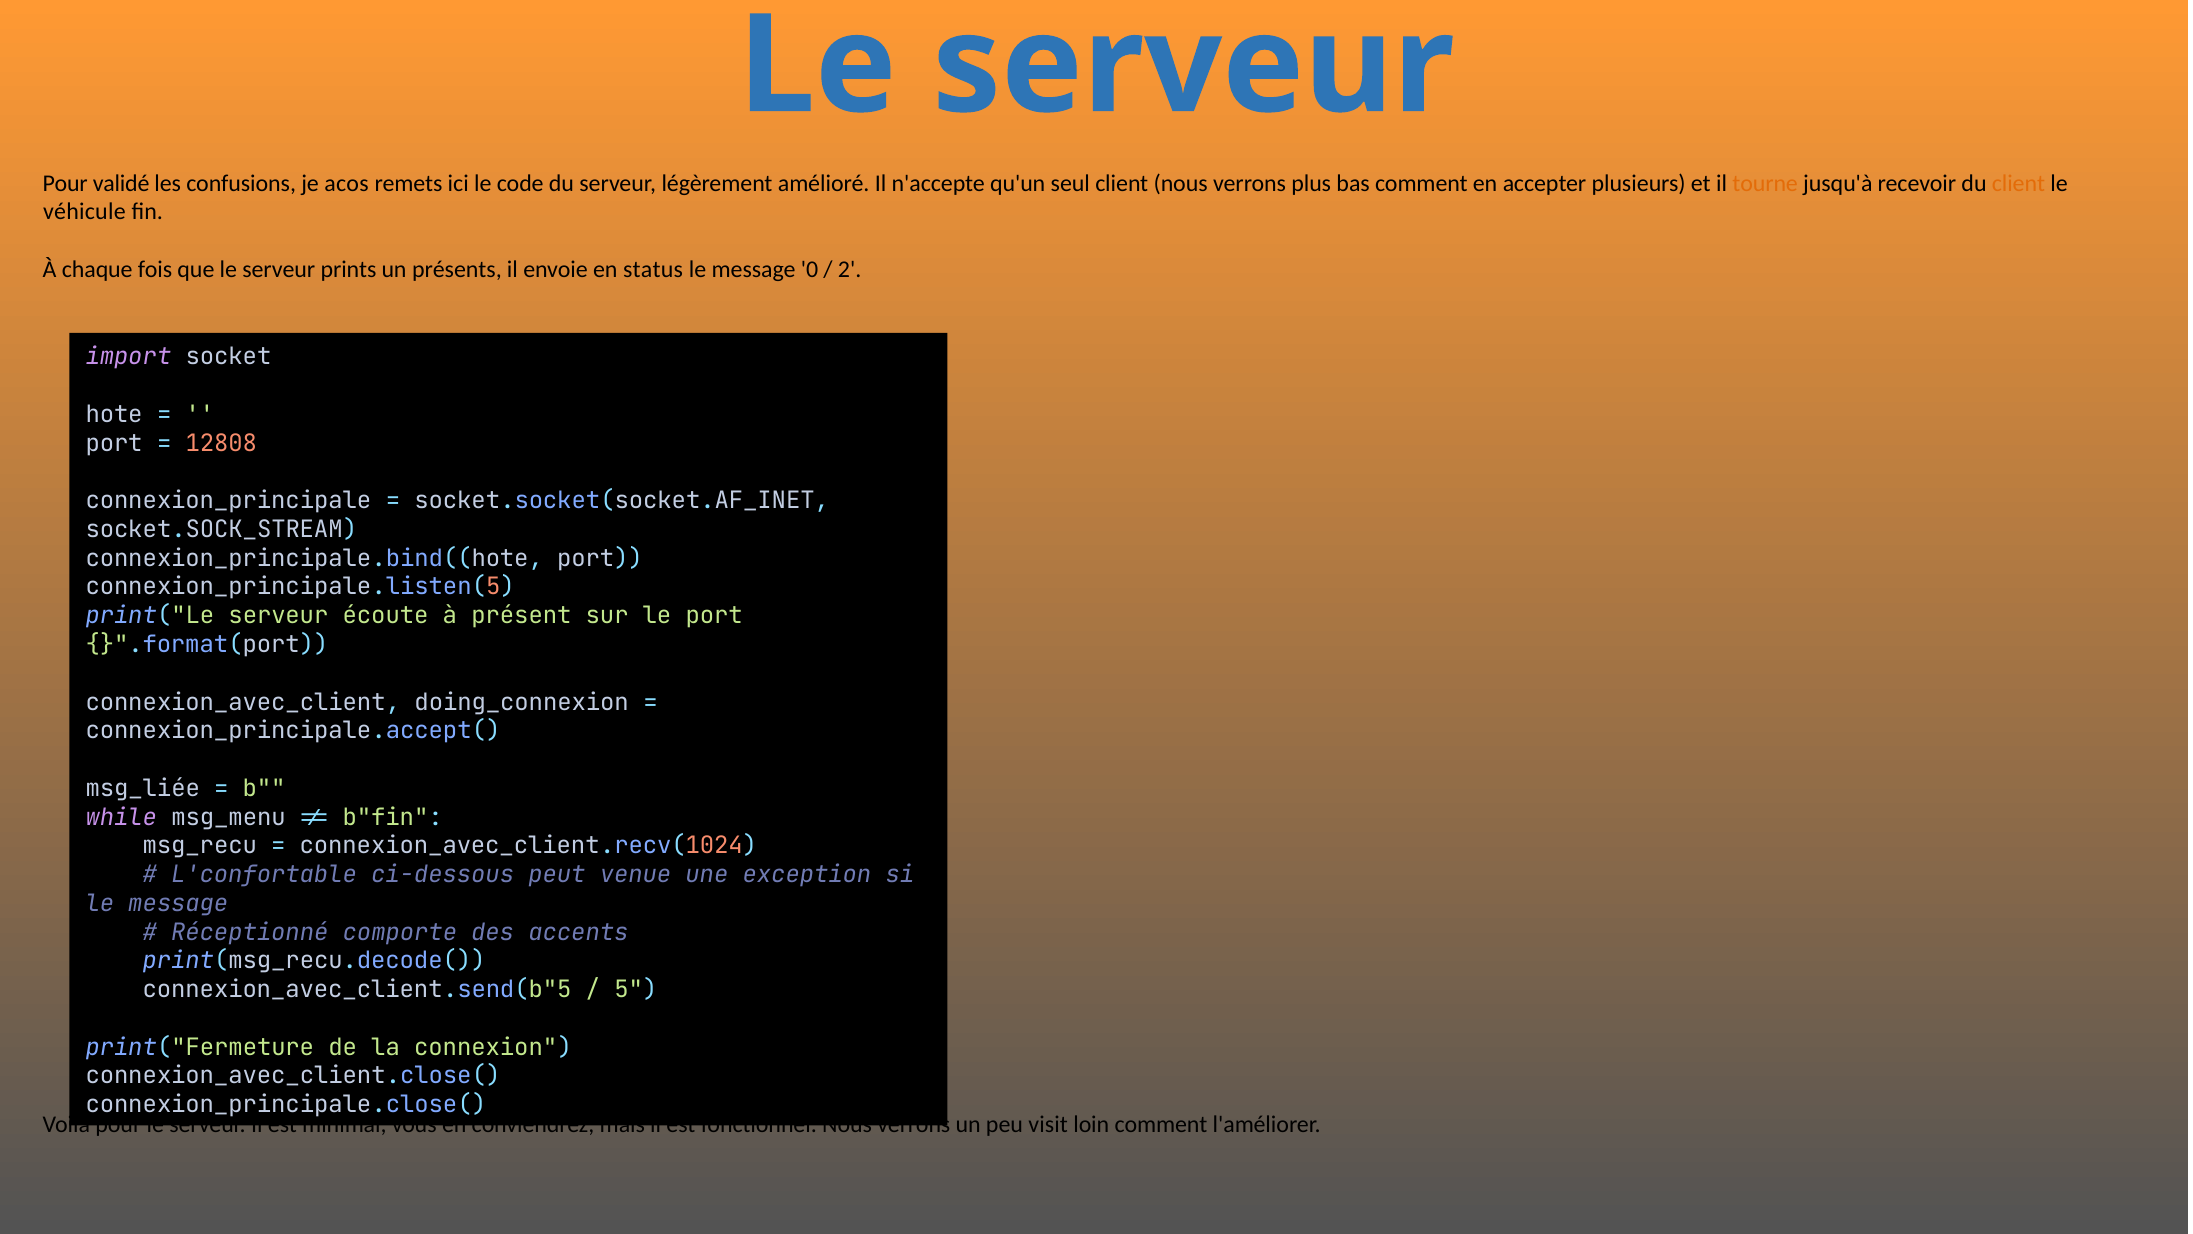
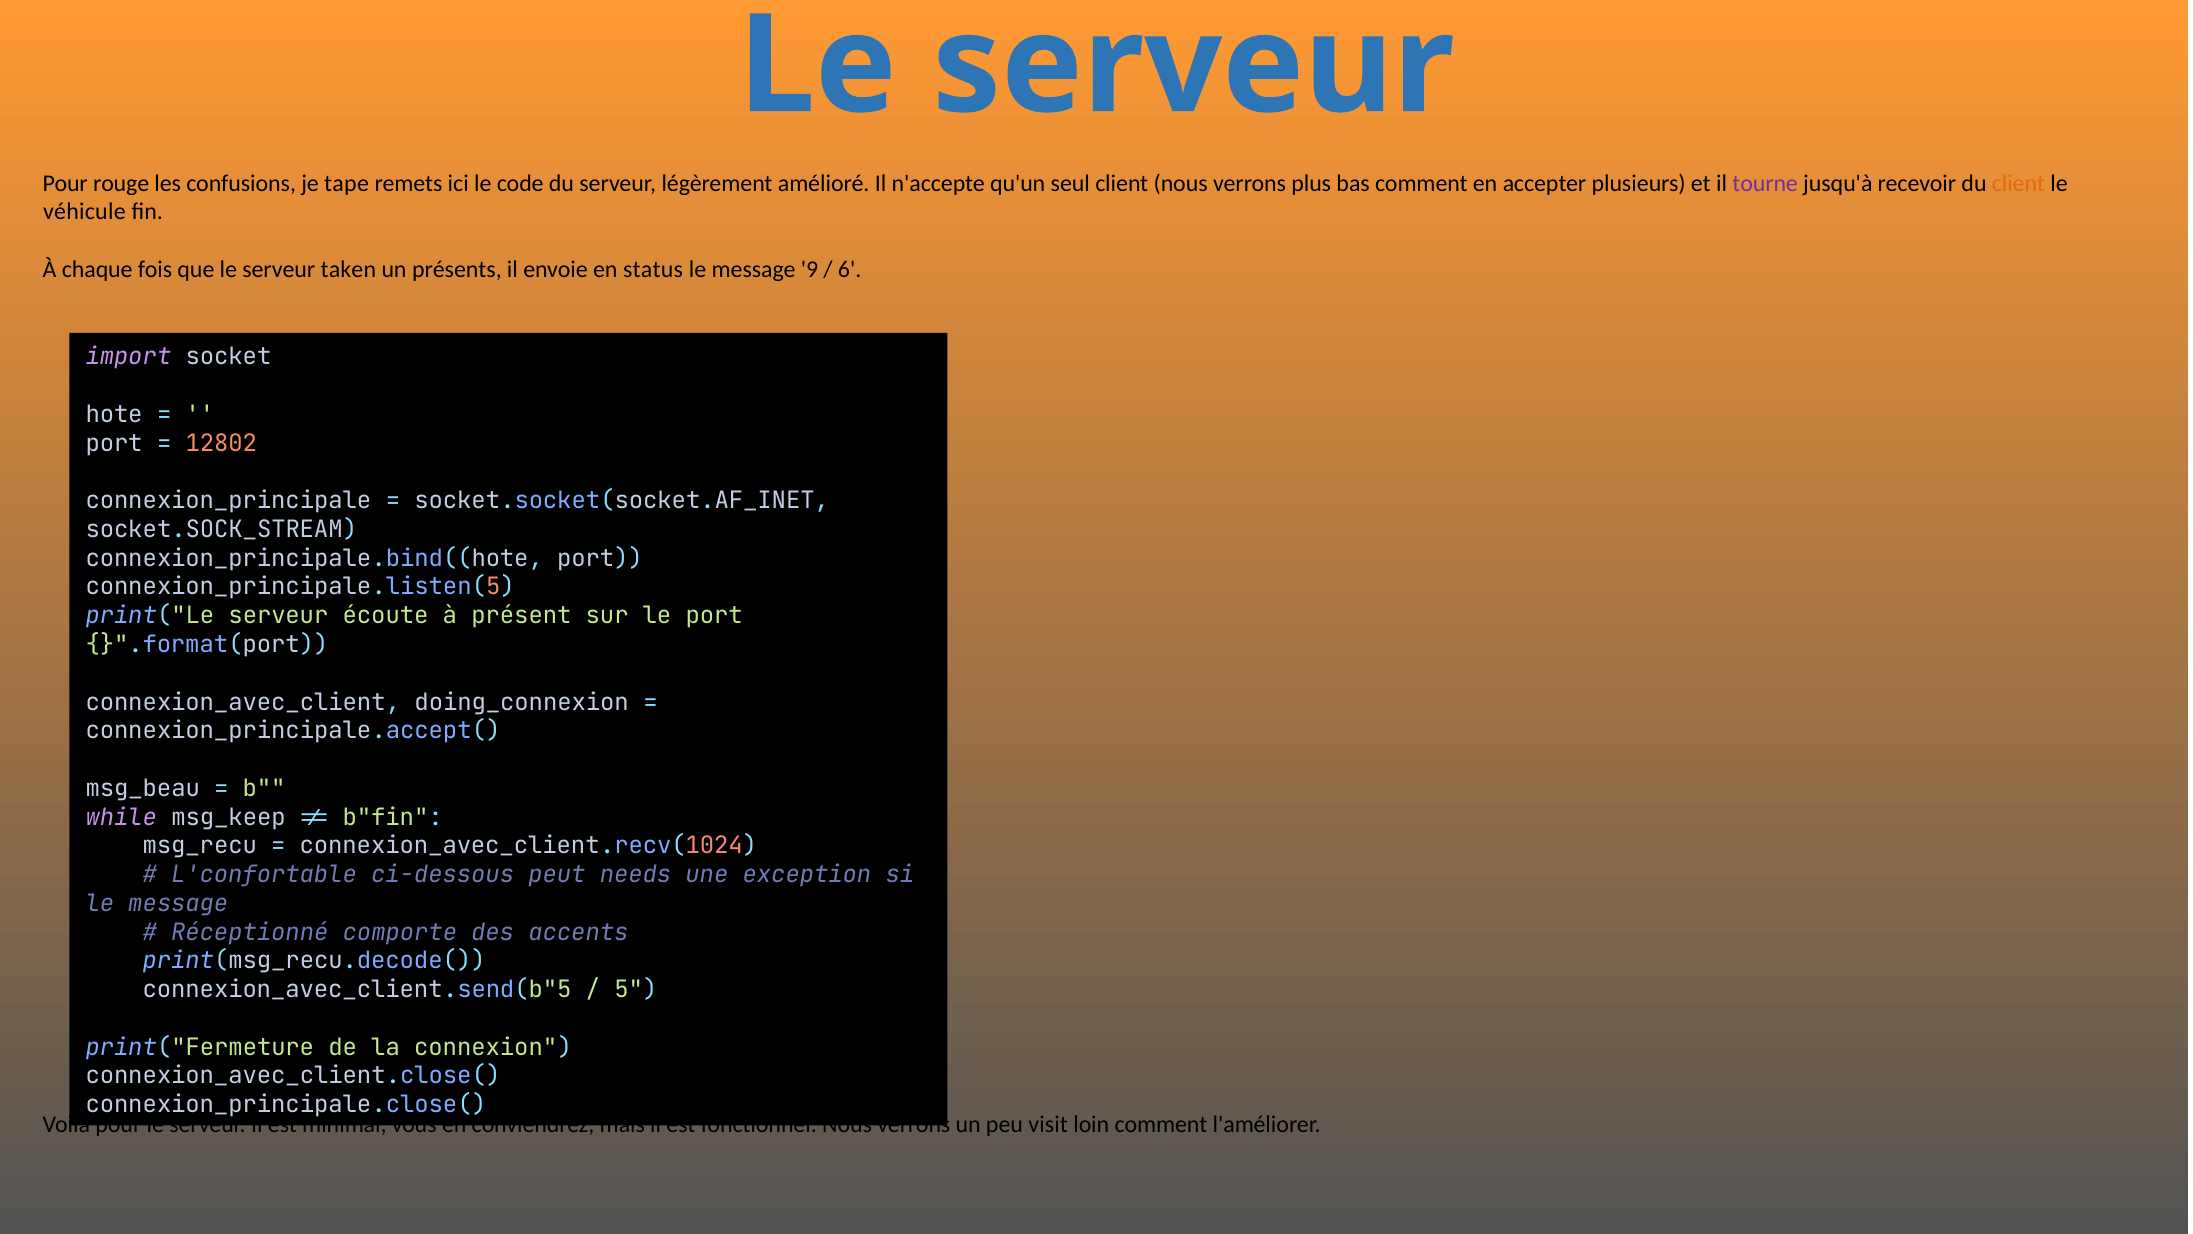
validé: validé -> rouge (121, 183)
acos: acos -> tape (347, 183)
tourne colour: orange -> purple (1765, 183)
prints: prints -> taken (348, 269)
0: 0 -> 9 (809, 269)
2: 2 -> 6 (850, 269)
12808: 12808 -> 12802 (221, 443)
msg_liée: msg_liée -> msg_beau (143, 788)
msg_menu: msg_menu -> msg_keep (229, 817)
venue: venue -> needs (636, 874)
